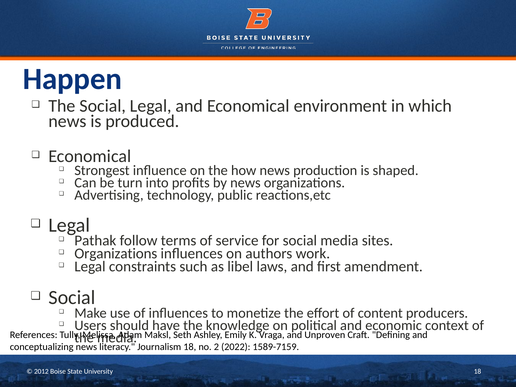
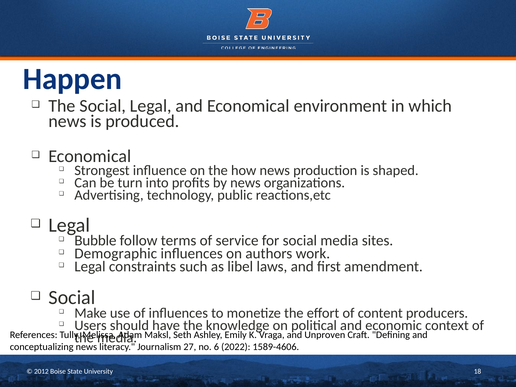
Pathak: Pathak -> Bubble (95, 241)
Organizations: Organizations -> Demographic (116, 254)
Journalism 18: 18 -> 27 (190, 347)
2: 2 -> 6 (216, 347)
1589-7159: 1589-7159 -> 1589-4606 (276, 347)
